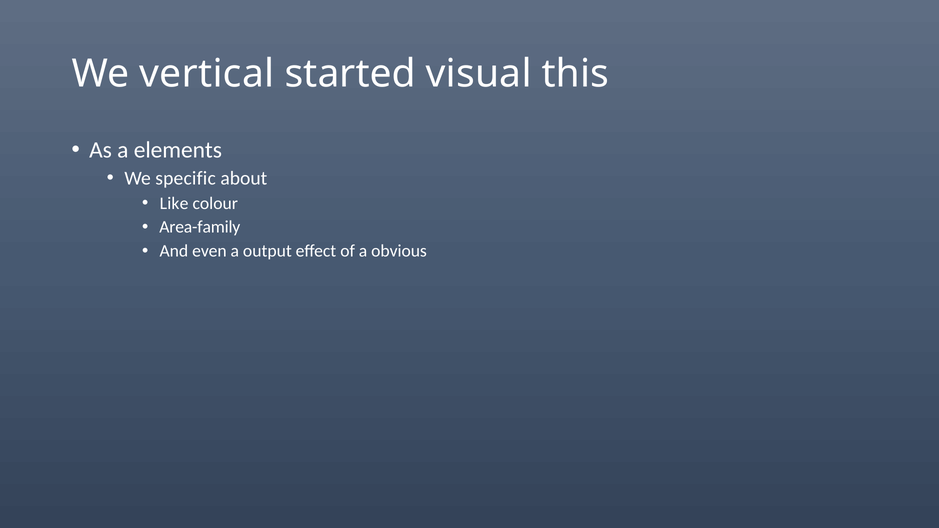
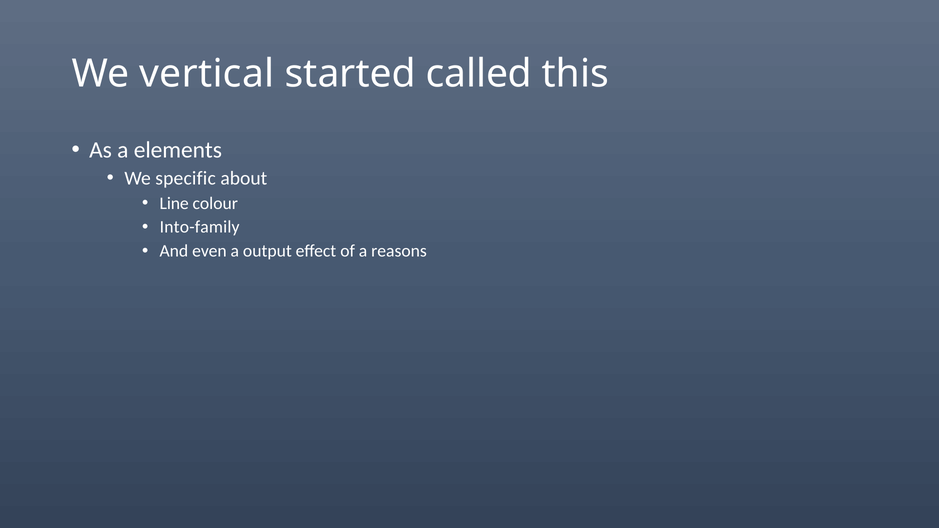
visual: visual -> called (479, 74)
Like: Like -> Line (174, 203)
Area-family: Area-family -> Into-family (200, 227)
obvious: obvious -> reasons (399, 251)
